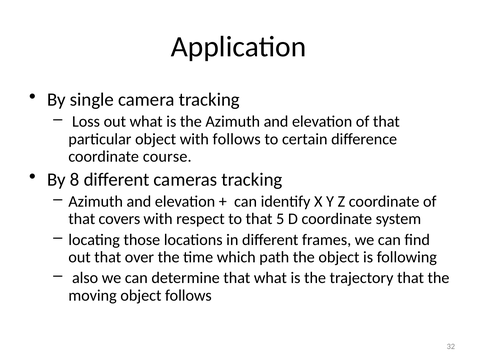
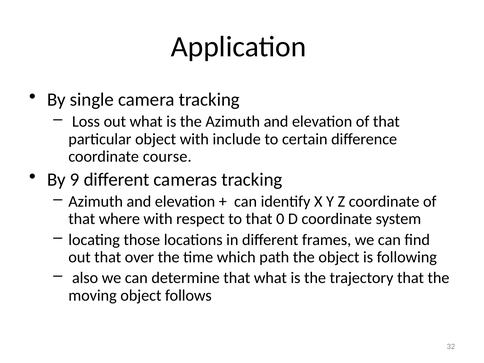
with follows: follows -> include (237, 139)
8: 8 -> 9 (75, 180)
covers: covers -> where (119, 219)
5: 5 -> 0 (280, 219)
